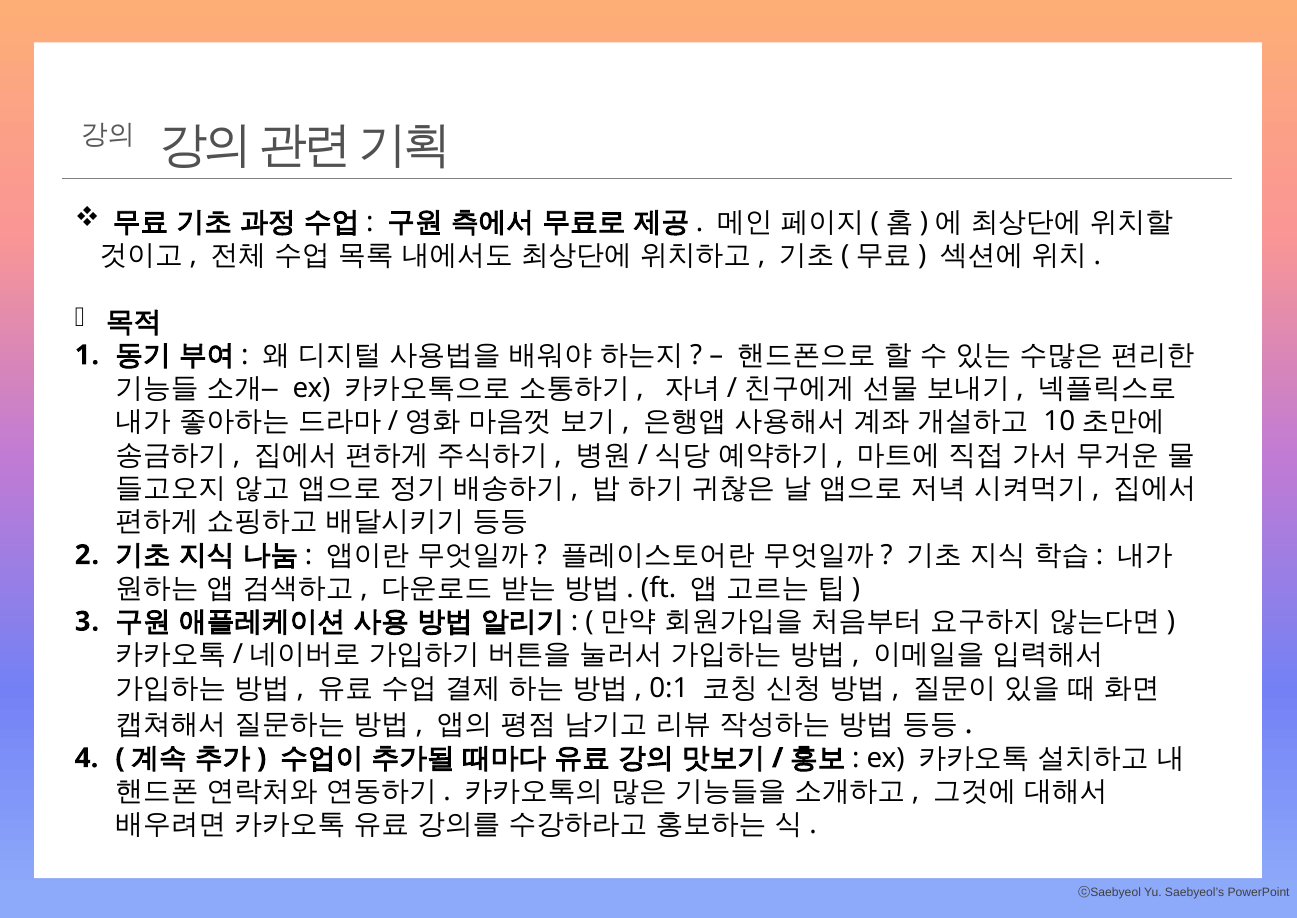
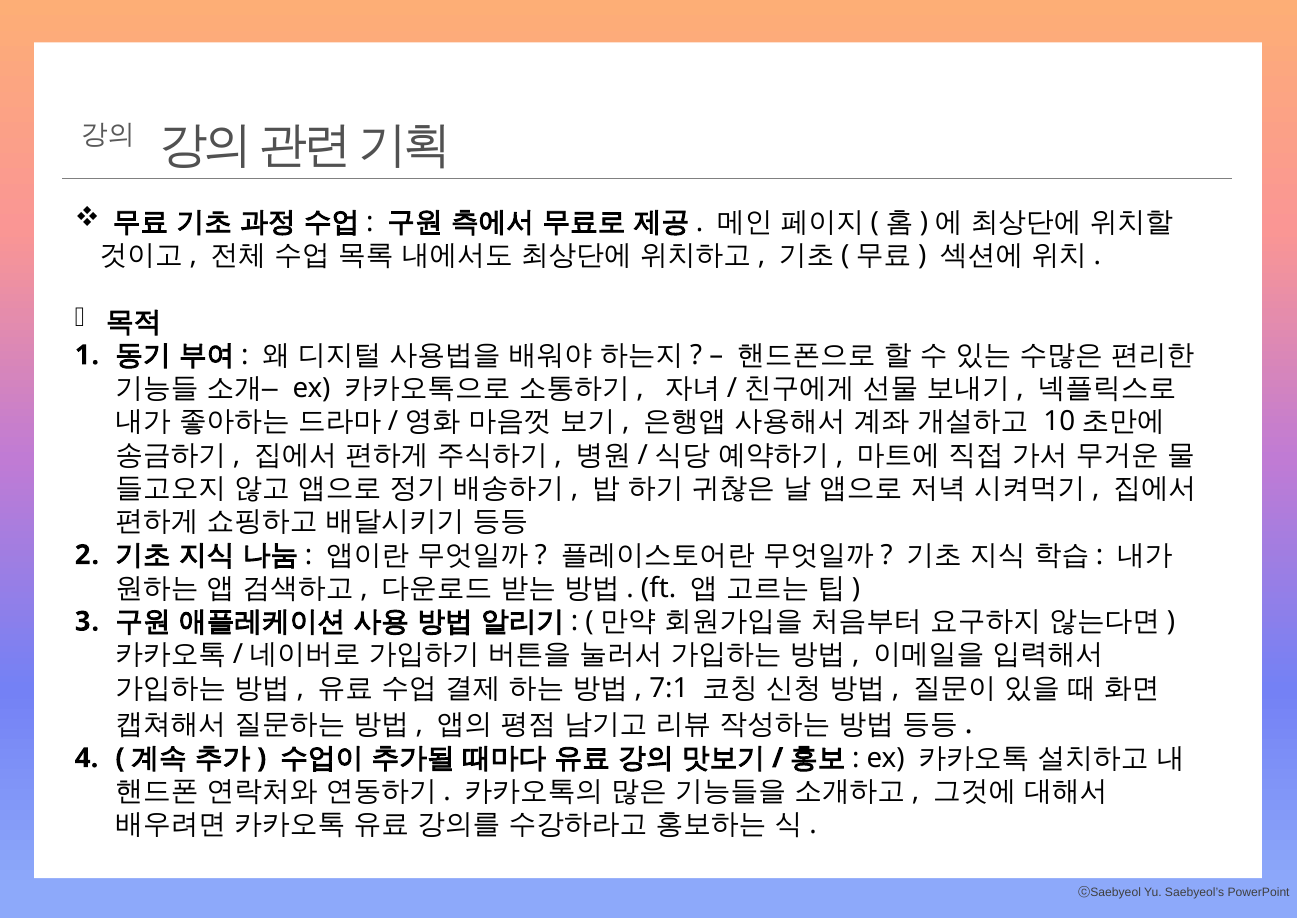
0:1: 0:1 -> 7:1 (669, 688)
